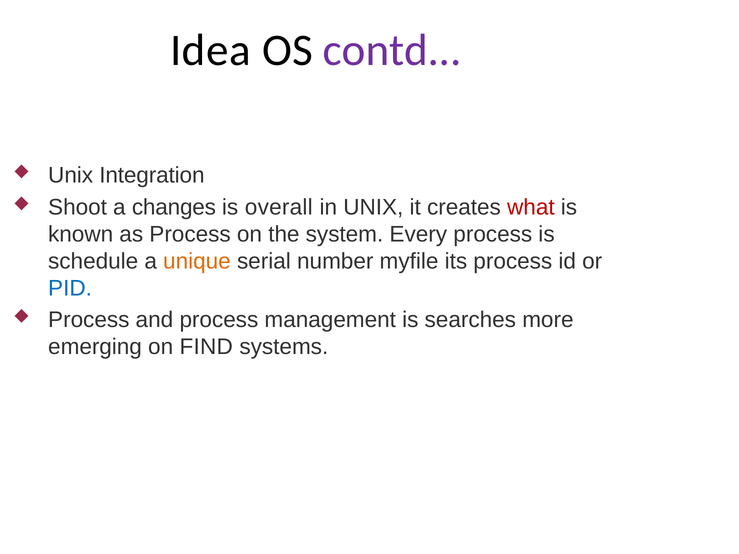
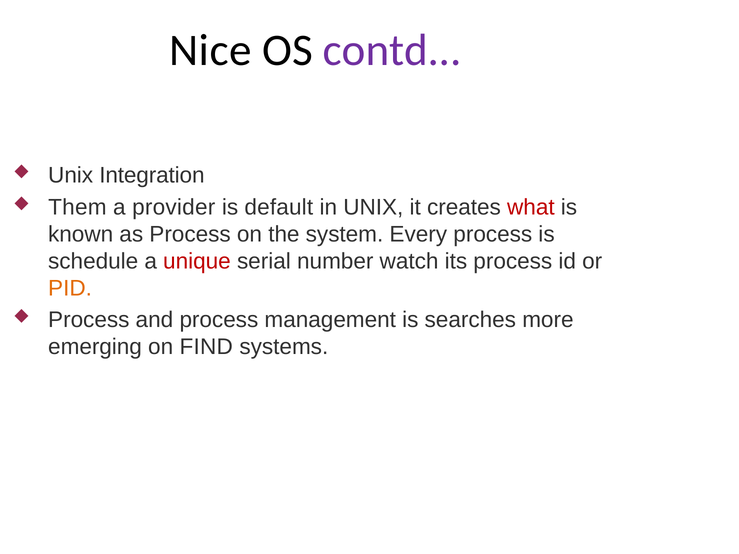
Idea: Idea -> Nice (210, 51)
Shoot: Shoot -> Them (77, 207)
changes: changes -> provider (174, 207)
overall: overall -> default (279, 207)
unique colour: orange -> red (197, 261)
myfile: myfile -> watch (409, 261)
PID colour: blue -> orange (70, 288)
